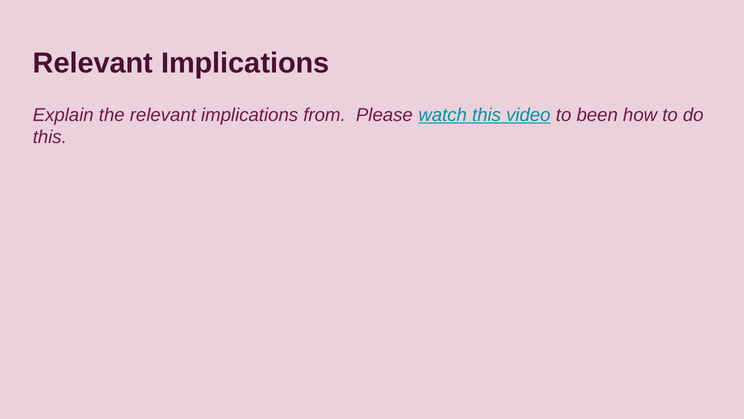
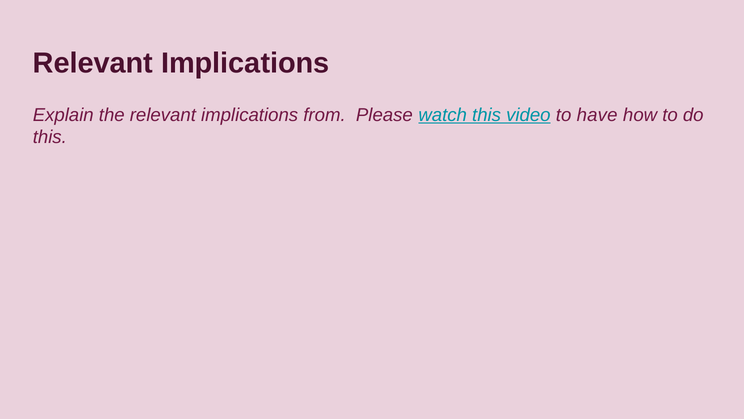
been: been -> have (597, 115)
